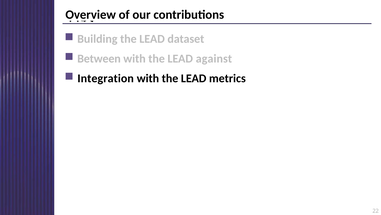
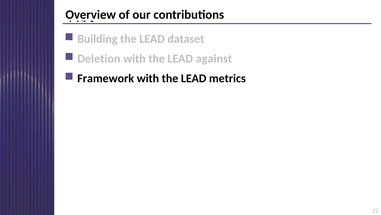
Between: Between -> Deletion (99, 59)
Integration: Integration -> Framework (106, 78)
